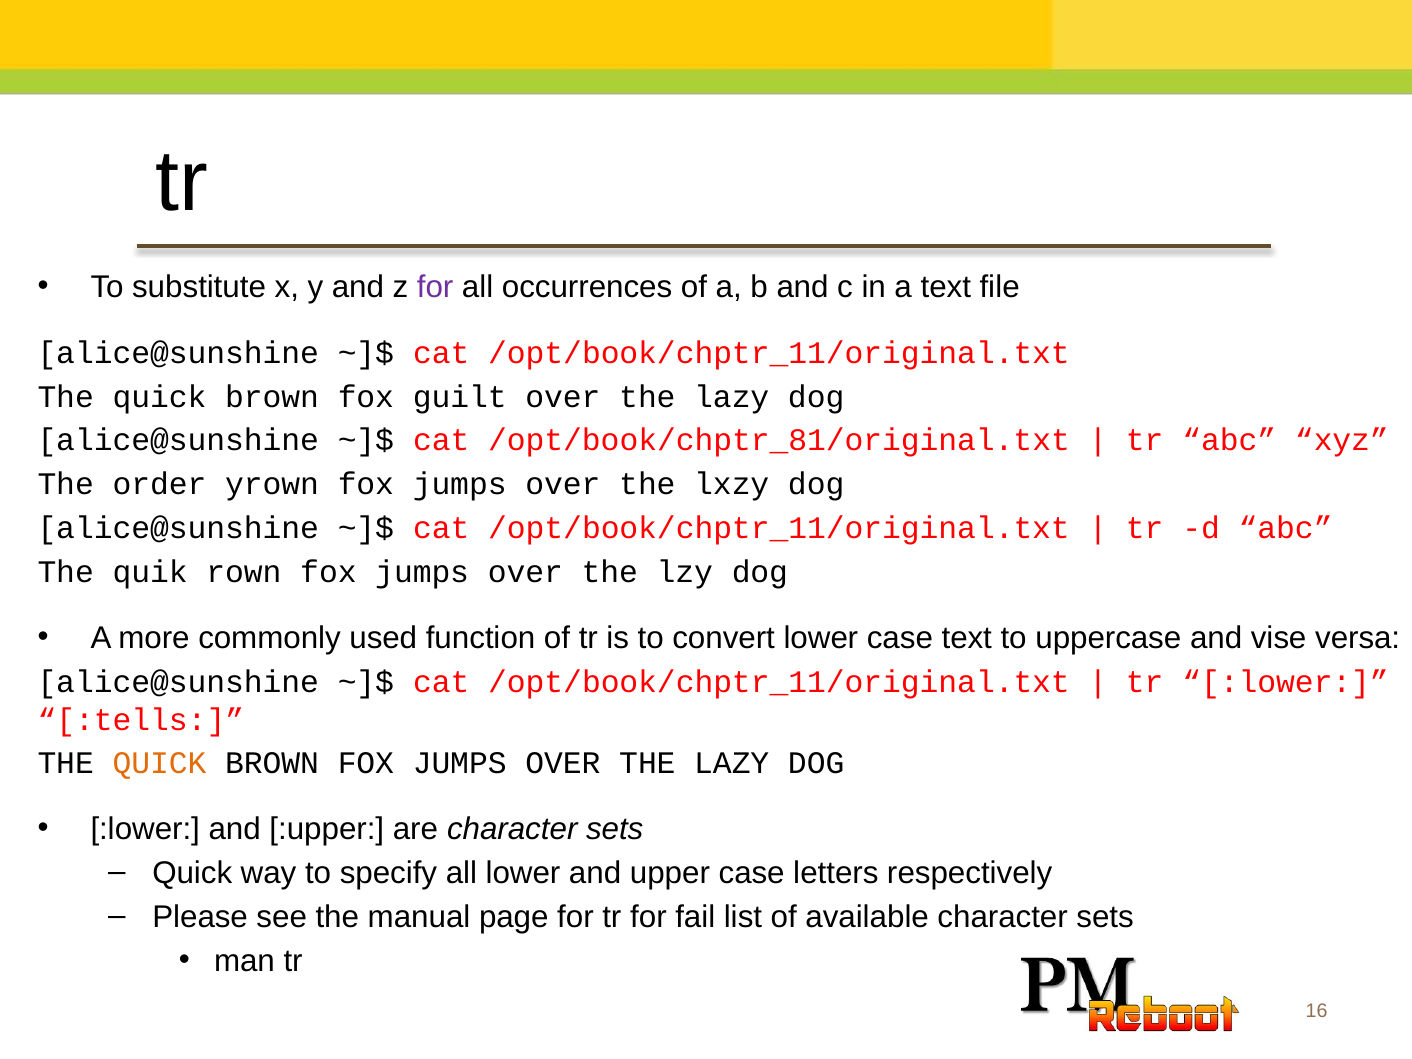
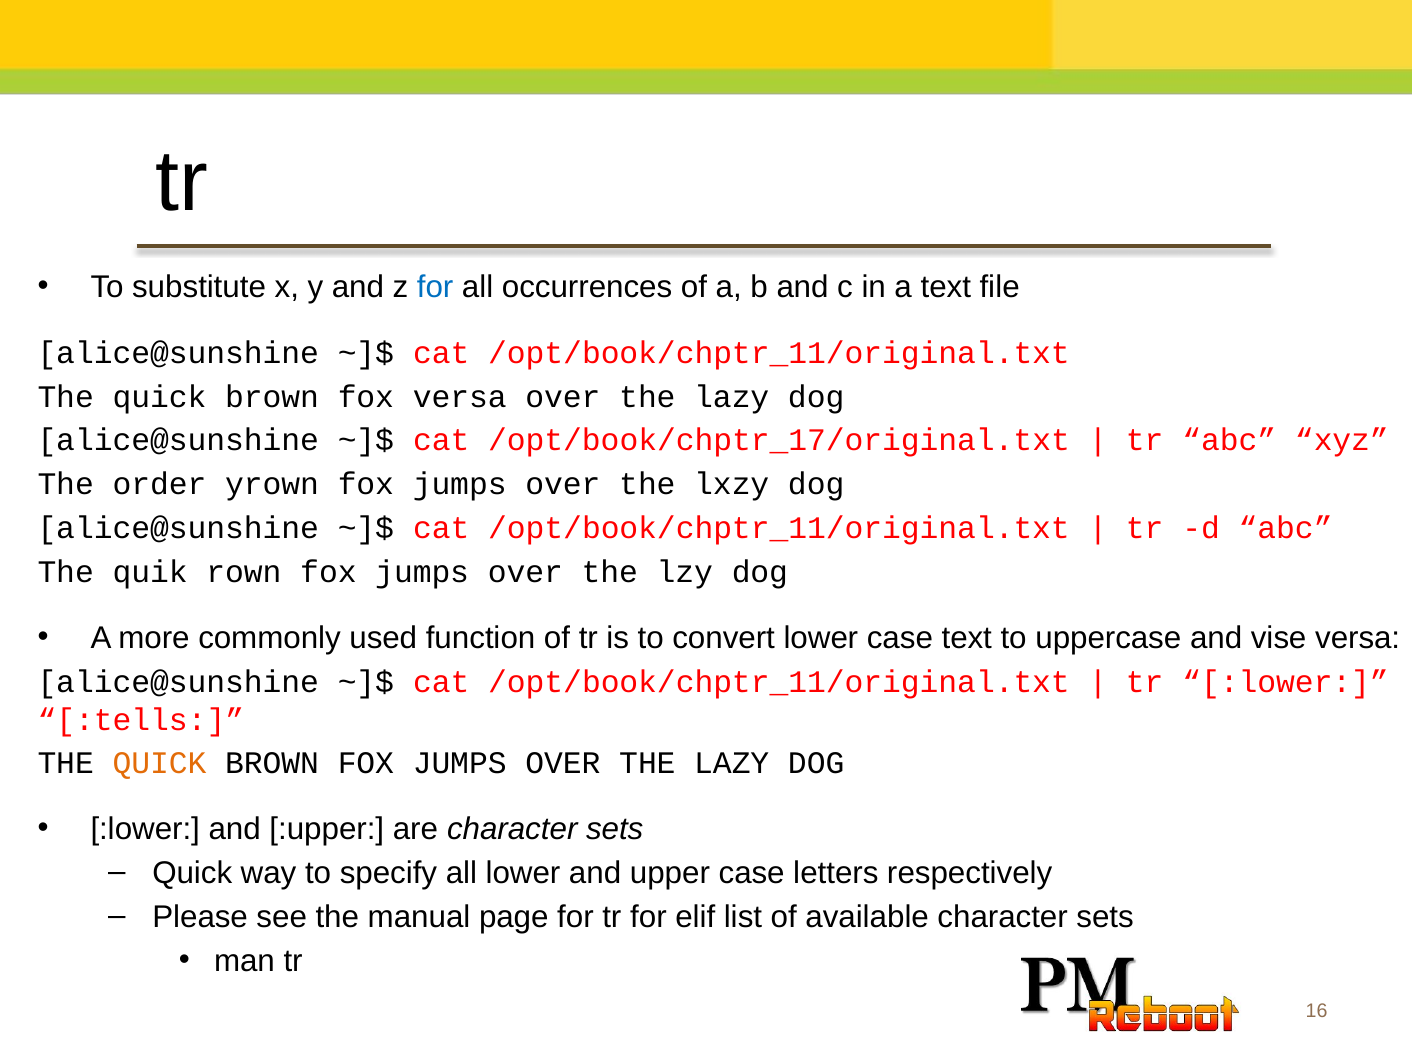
for colour: purple -> blue (435, 287)
fox guilt: guilt -> versa (460, 397)
/opt/book/chptr_81/original.txt: /opt/book/chptr_81/original.txt -> /opt/book/chptr_17/original.txt (779, 441)
fail: fail -> elif (695, 917)
